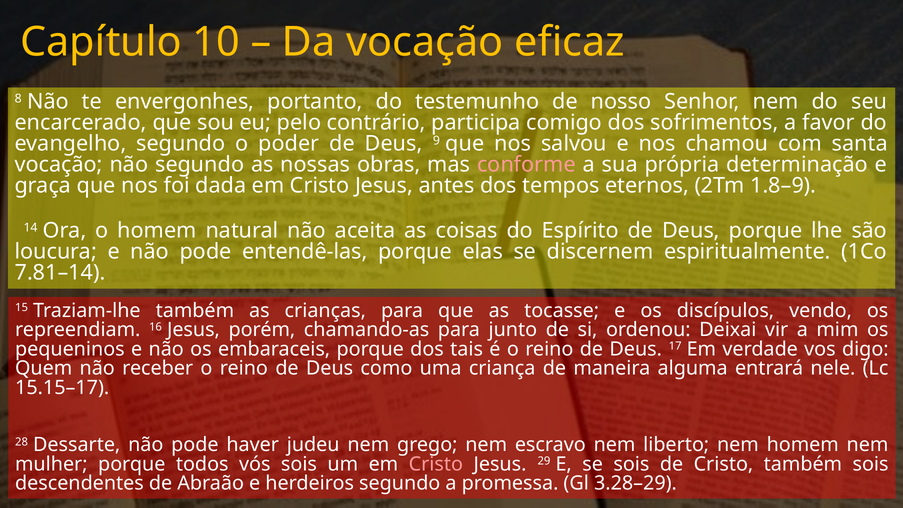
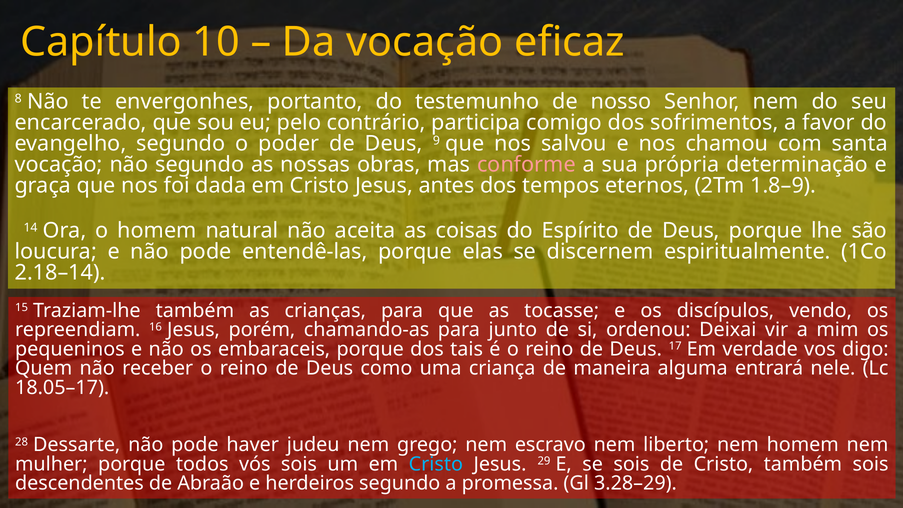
7.81–14: 7.81–14 -> 2.18–14 (60, 273)
15.15–17: 15.15–17 -> 18.05–17 (62, 387)
Cristo colour: pink -> light blue (436, 464)
